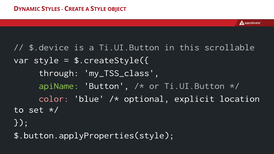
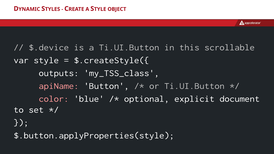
through: through -> outputs (59, 73)
apiName colour: light green -> pink (59, 86)
location: location -> document (240, 99)
